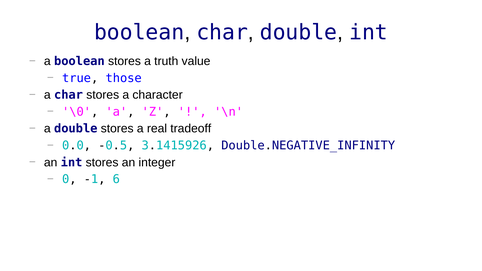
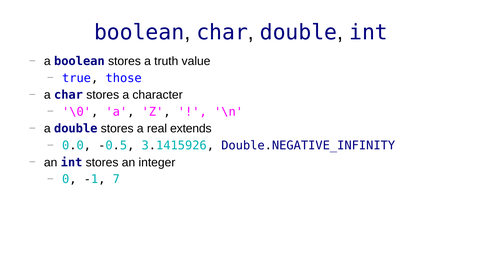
tradeoff: tradeoff -> extends (191, 129)
6: 6 -> 7 (116, 179)
